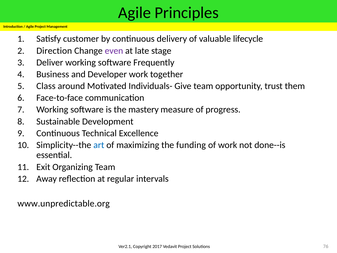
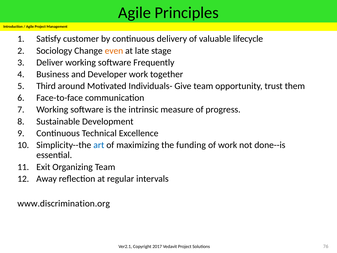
Direction: Direction -> Sociology (54, 51)
even colour: purple -> orange (114, 51)
Class: Class -> Third (46, 86)
mastery: mastery -> intrinsic (144, 110)
www.unpredictable.org: www.unpredictable.org -> www.discrimination.org (64, 203)
